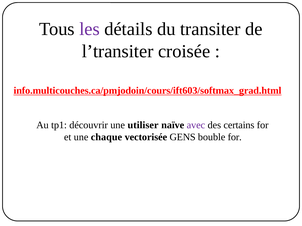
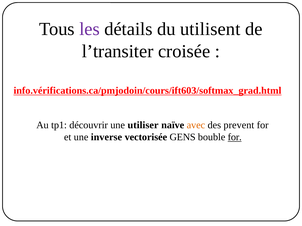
transiter: transiter -> utilisent (210, 29)
info.multicouches.ca/pmjodoin/cours/ift603/softmax_grad.html: info.multicouches.ca/pmjodoin/cours/ift603/softmax_grad.html -> info.vérifications.ca/pmjodoin/cours/ift603/softmax_grad.html (147, 91)
avec colour: purple -> orange (196, 125)
certains: certains -> prevent (239, 125)
chaque: chaque -> inverse (106, 137)
for underline: none -> present (235, 137)
